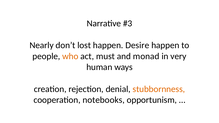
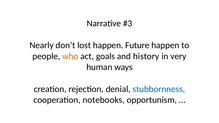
Desire: Desire -> Future (137, 45)
must: must -> goals (105, 56)
monad: monad -> history (146, 56)
stubbornness colour: orange -> blue (159, 89)
